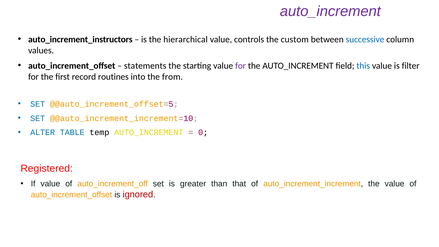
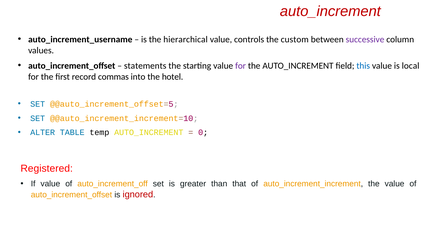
auto_increment colour: purple -> red (330, 11)
auto_increment_instructors: auto_increment_instructors -> auto_increment_username (80, 39)
successive colour: blue -> purple (365, 39)
filter: filter -> local (411, 66)
routines: routines -> commas (113, 77)
from: from -> hotel (173, 77)
